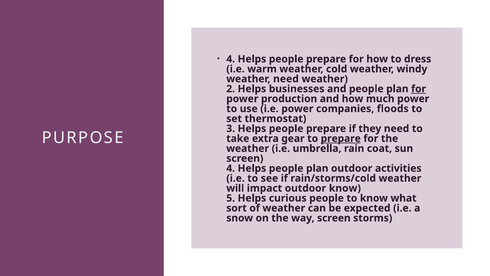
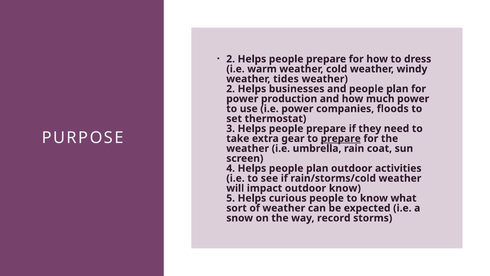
4: 4 -> 2 (231, 59)
weather need: need -> tides (286, 79)
for underline: present -> none (419, 89)
way screen: screen -> record (334, 218)
